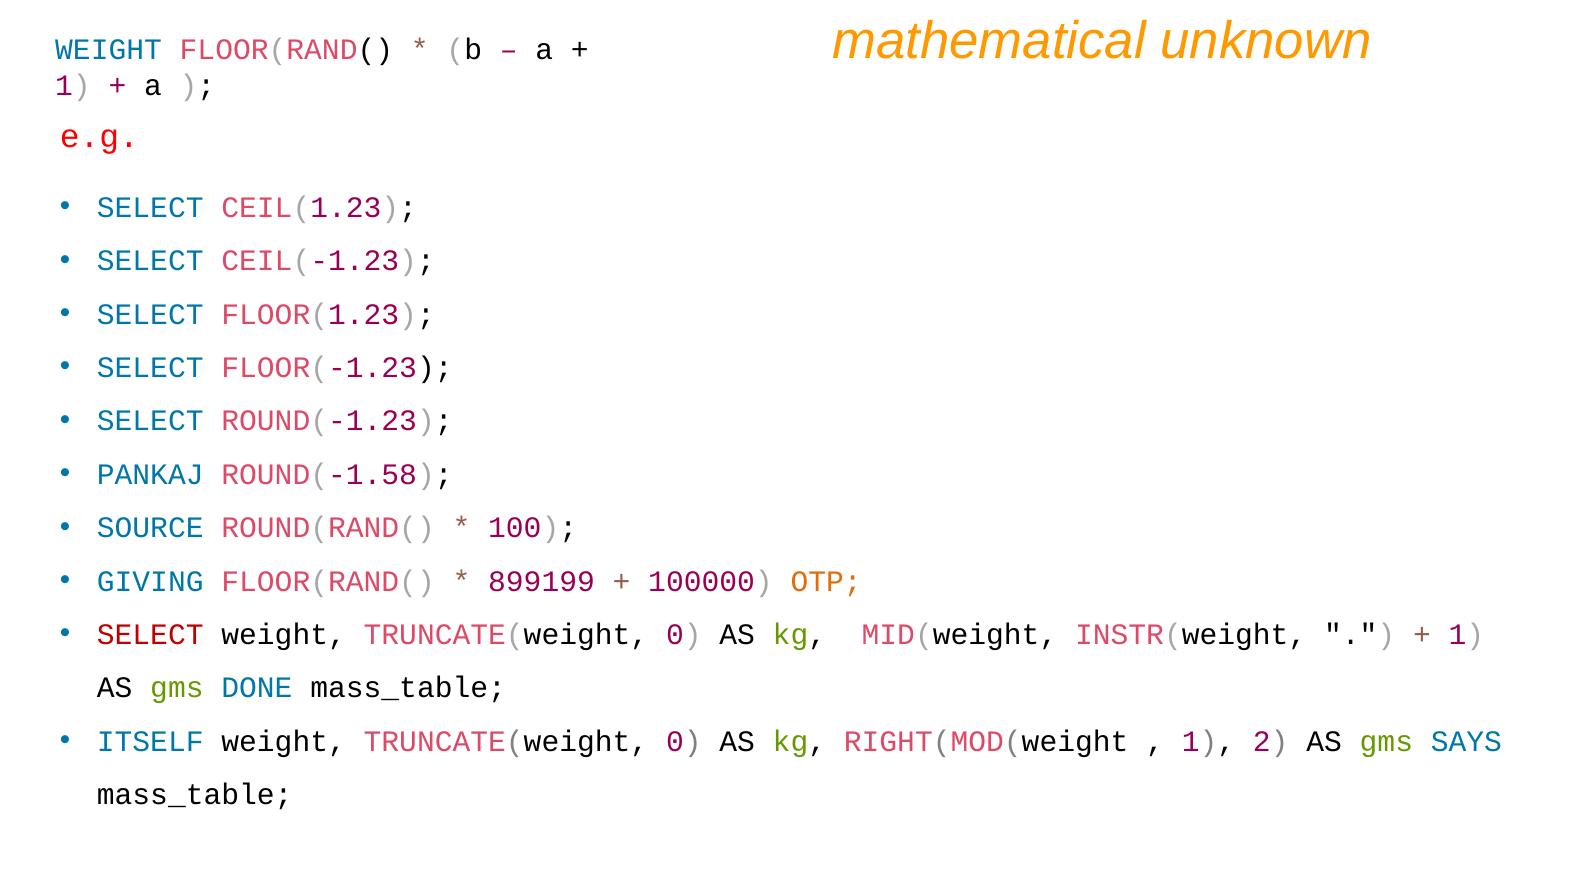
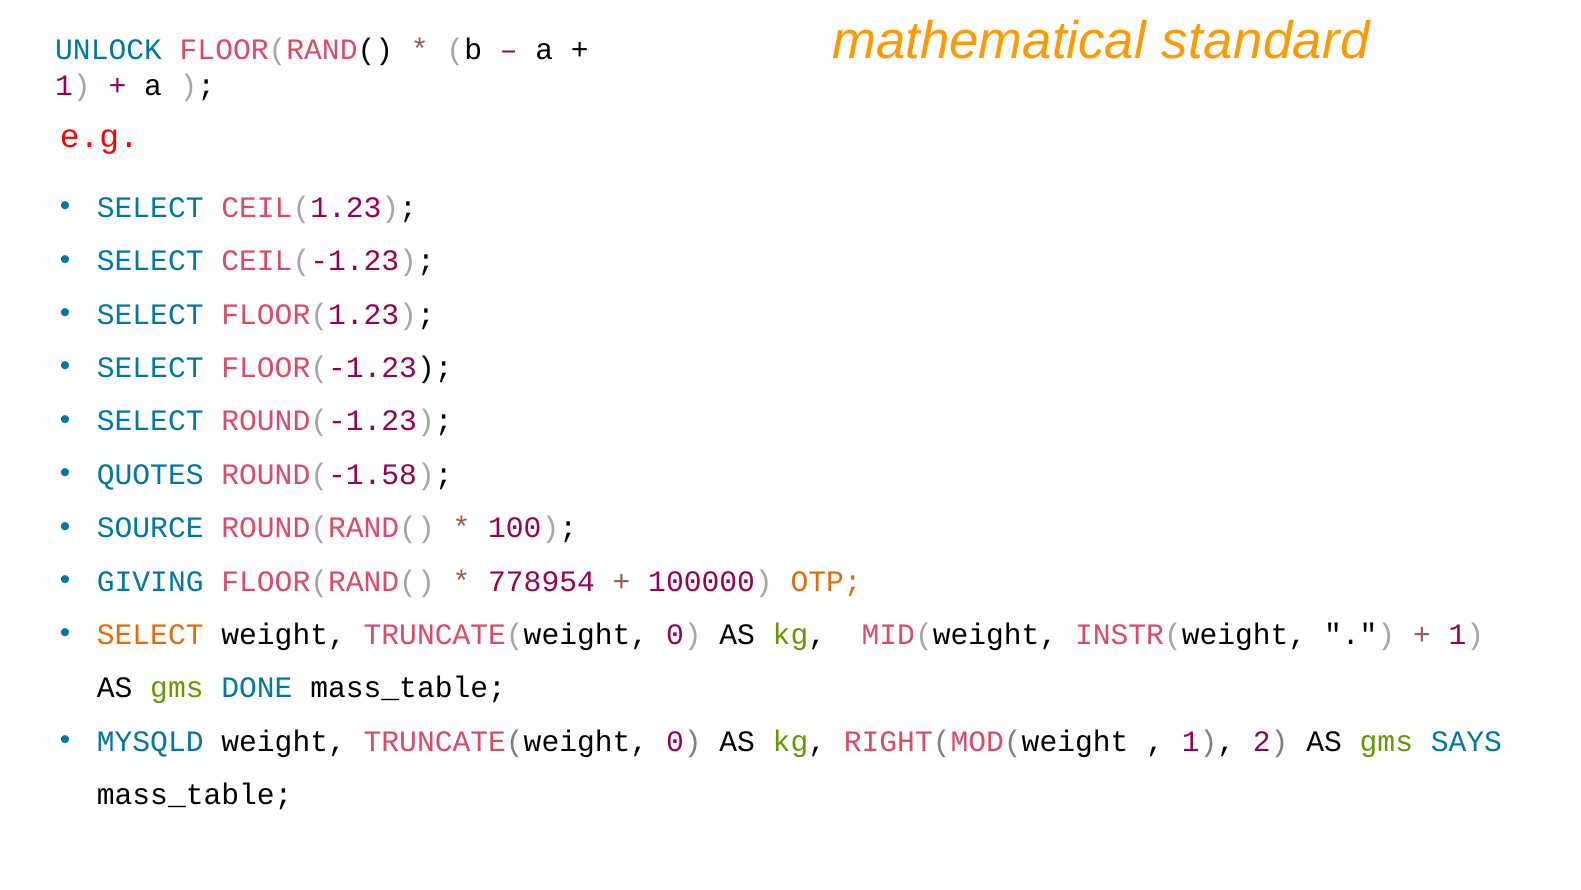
unknown: unknown -> standard (1266, 41)
WEIGHT: WEIGHT -> UNLOCK (109, 50)
PANKAJ: PANKAJ -> QUOTES (150, 474)
899199: 899199 -> 778954 (542, 581)
SELECT colour: red -> orange (150, 634)
ITSELF: ITSELF -> MYSQLD (150, 741)
